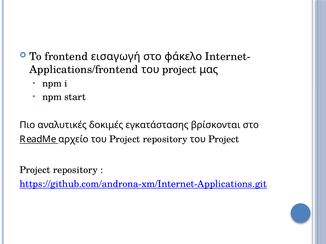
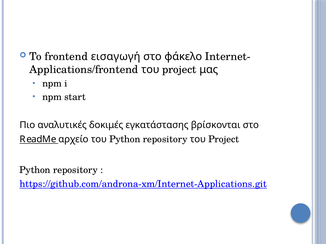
αρχείο του Project: Project -> Python (125, 139)
Project: Project -> Python (35, 170)
